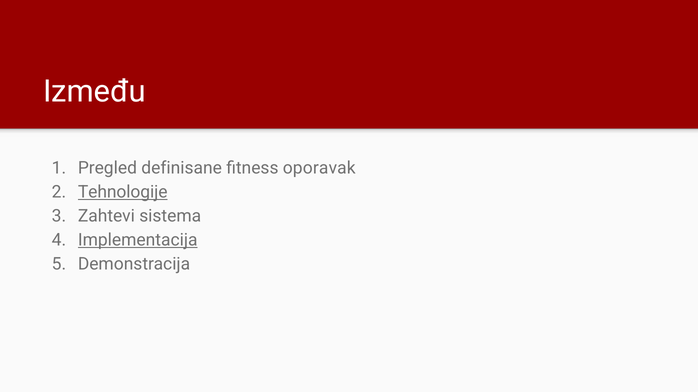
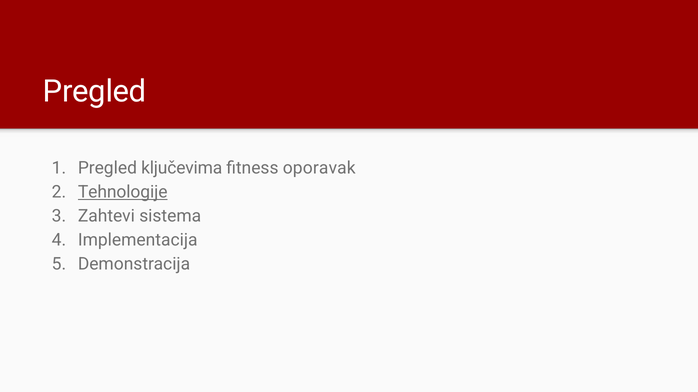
Između: Između -> Pregled (95, 92)
definisane: definisane -> ključevima (182, 168)
Implementacija underline: present -> none (138, 241)
